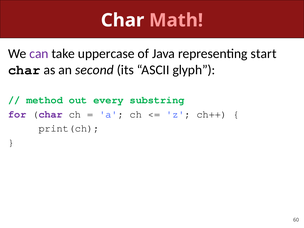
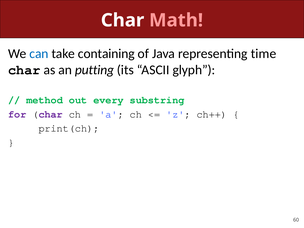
can colour: purple -> blue (39, 54)
uppercase: uppercase -> containing (106, 54)
start: start -> time (264, 54)
second: second -> putting (94, 70)
